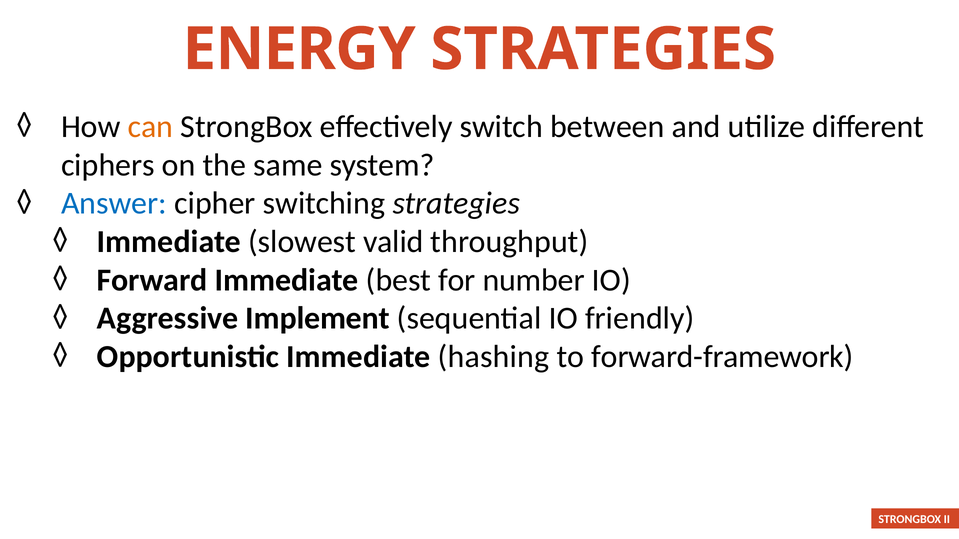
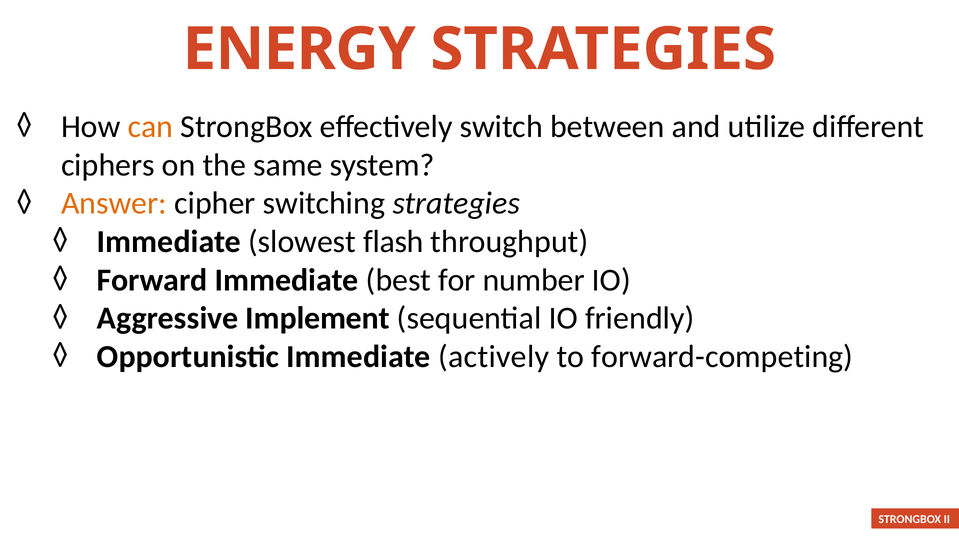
Answer colour: blue -> orange (114, 204)
valid: valid -> flash (393, 242)
hashing: hashing -> actively (494, 357)
forward-framework: forward-framework -> forward-competing (722, 357)
